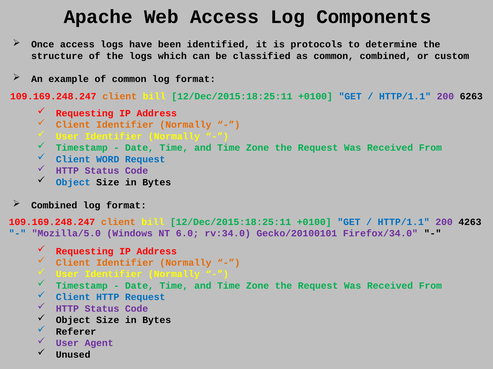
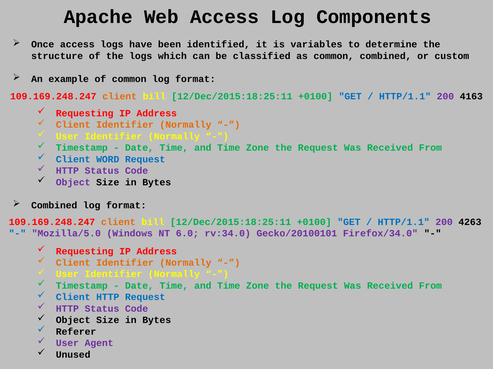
protocols: protocols -> variables (316, 45)
6263: 6263 -> 4163 (471, 97)
Object colour: blue -> purple (73, 183)
